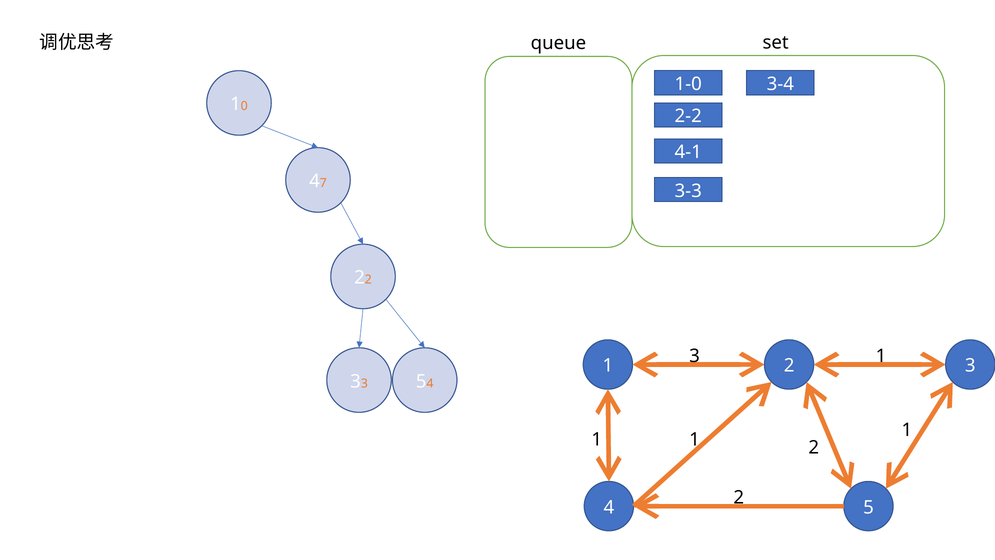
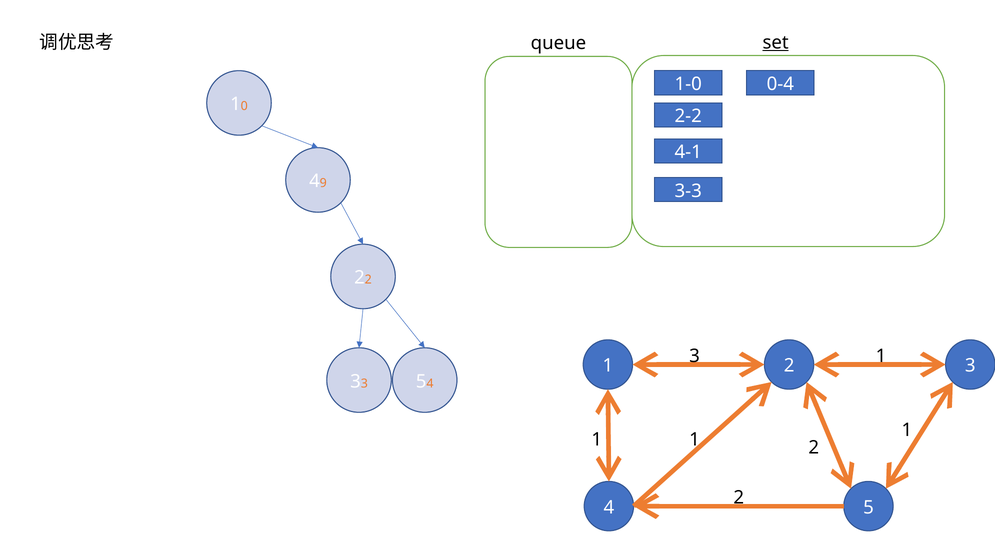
set underline: none -> present (776, 42)
3-4: 3-4 -> 0-4 (780, 84)
7: 7 -> 9 (323, 183)
